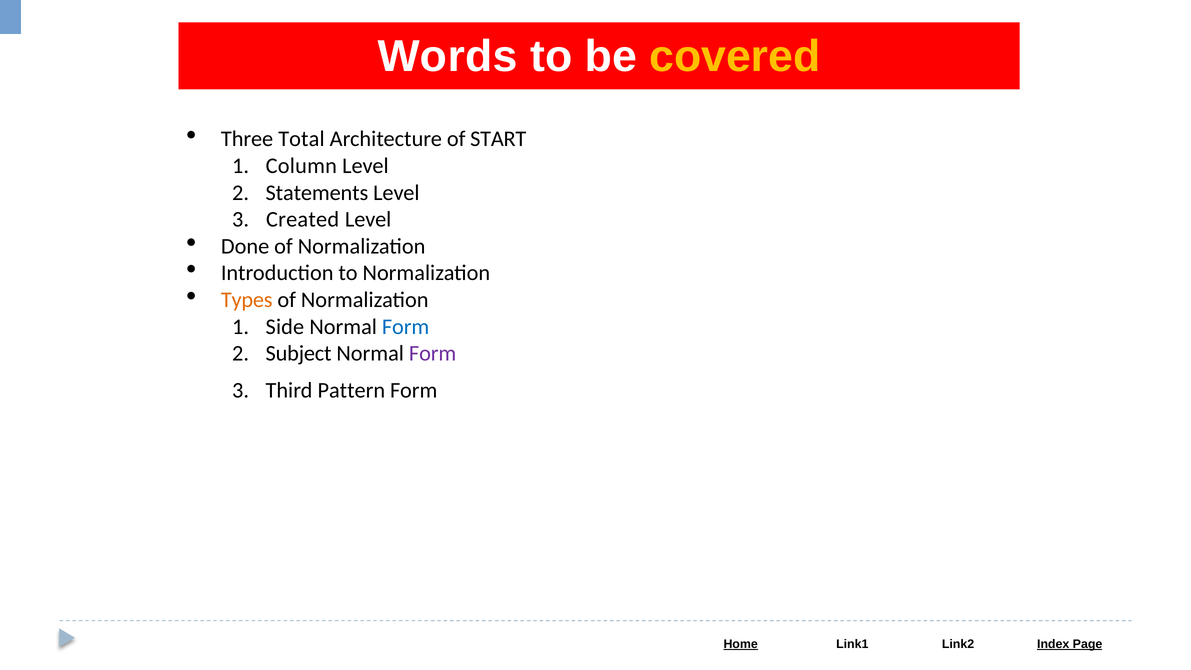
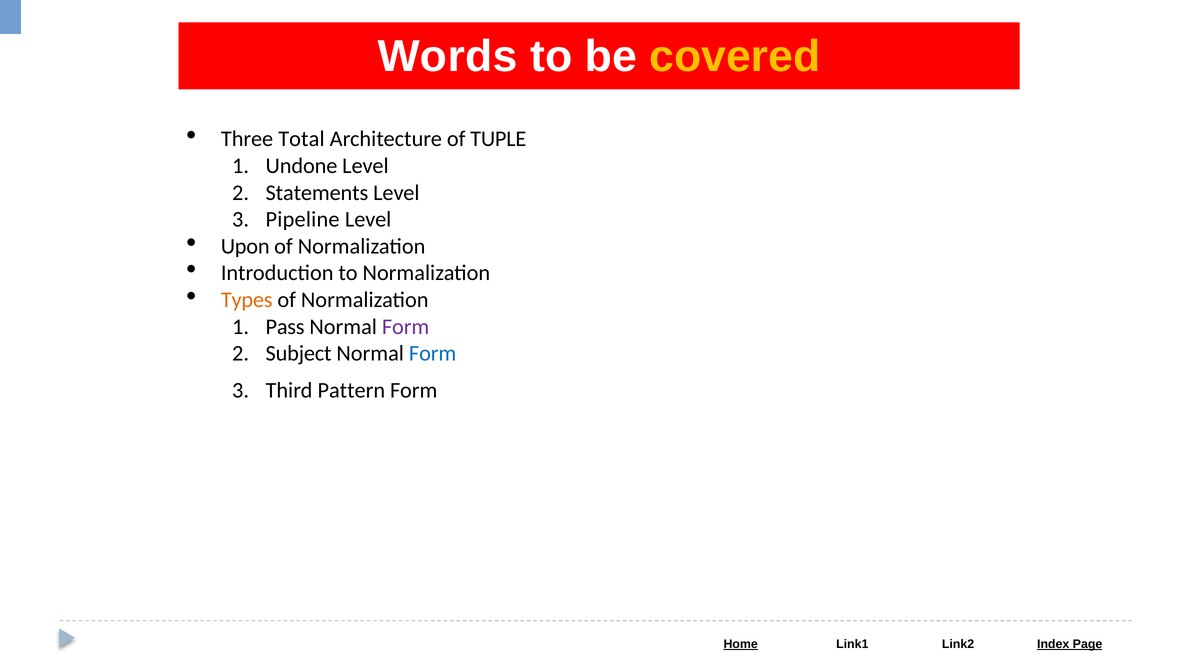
START: START -> TUPLE (498, 139)
Column: Column -> Undone (301, 166)
Created: Created -> Pipeline (303, 219)
Done: Done -> Upon (245, 246)
Side: Side -> Pass (285, 327)
Form colour: blue -> purple (406, 327)
Form colour: purple -> blue (433, 353)
